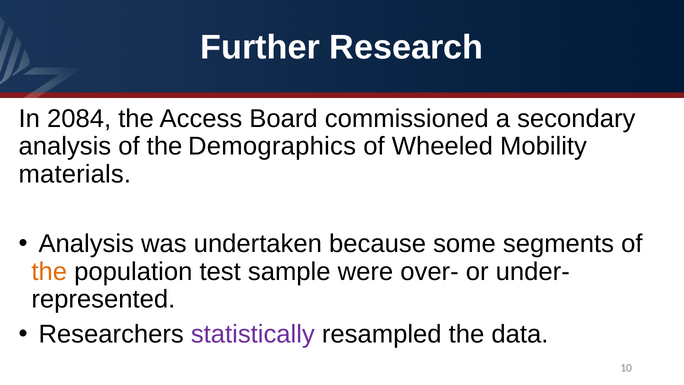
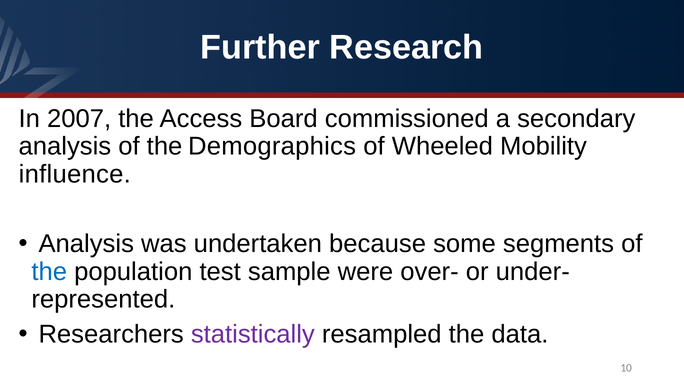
2084: 2084 -> 2007 (79, 119)
materials: materials -> influence (75, 174)
the colour: orange -> blue (49, 271)
